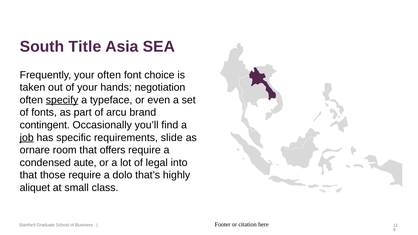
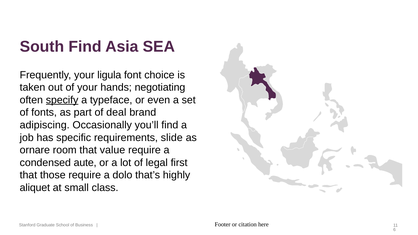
South Title: Title -> Find (85, 47)
your often: often -> ligula (109, 75)
negotiation: negotiation -> negotiating (160, 87)
arcu: arcu -> deal (116, 113)
contingent: contingent -> adipiscing (45, 125)
job underline: present -> none (27, 138)
offers: offers -> value (113, 150)
into: into -> first (179, 163)
